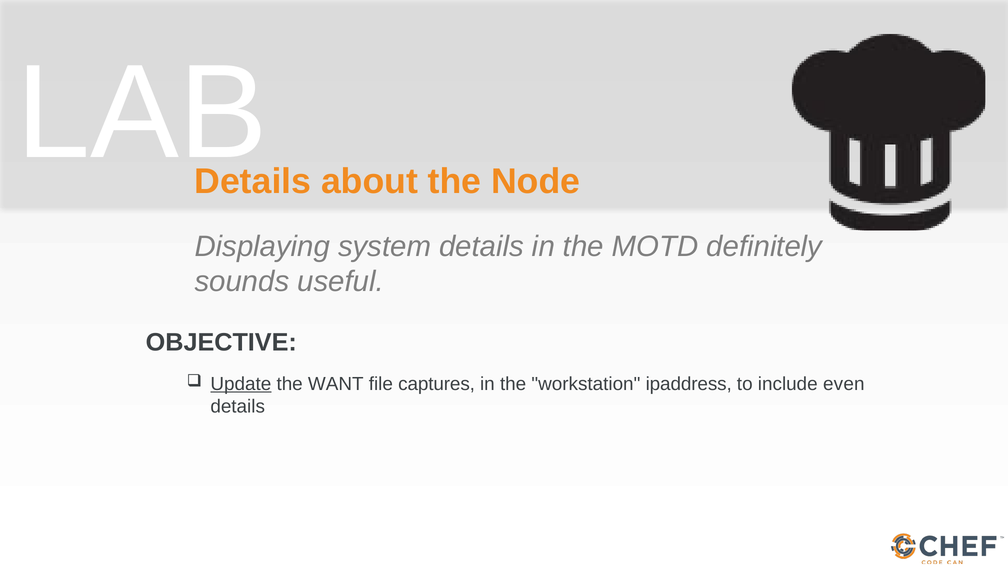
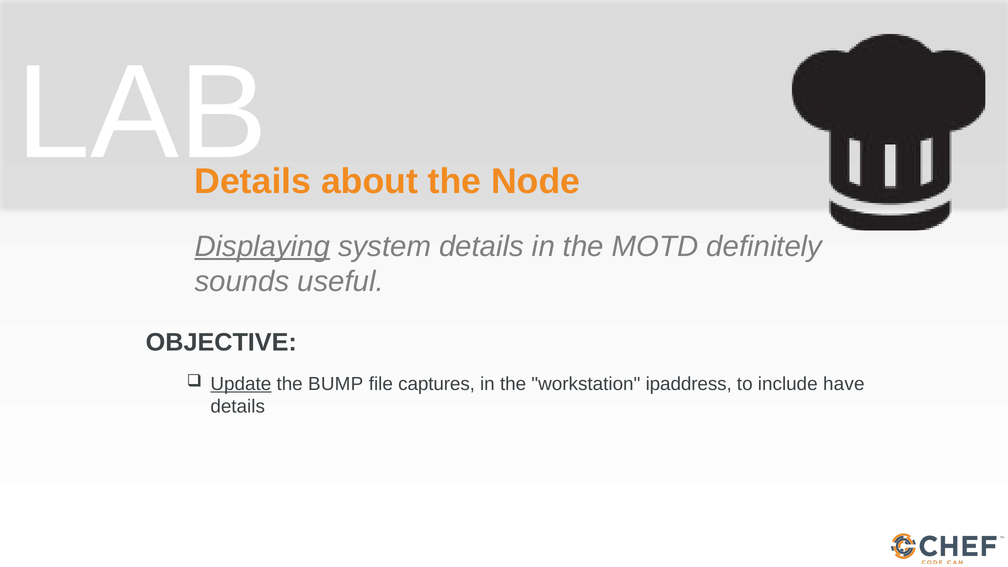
Displaying underline: none -> present (262, 246)
WANT: WANT -> BUMP (336, 384)
even: even -> have (844, 384)
